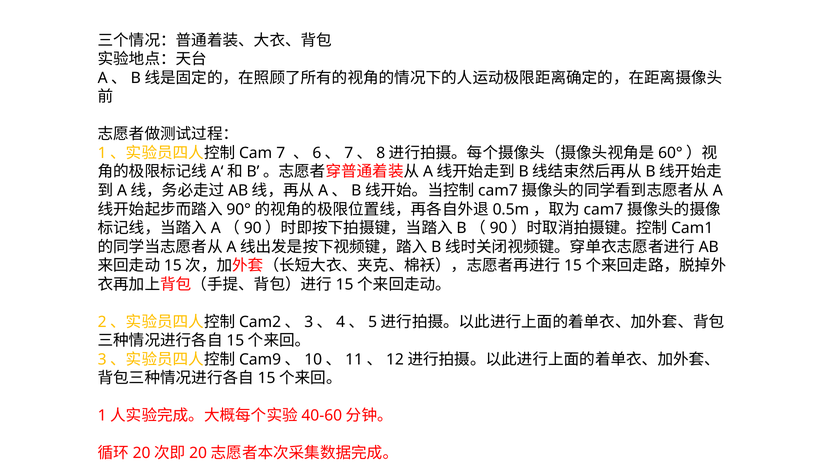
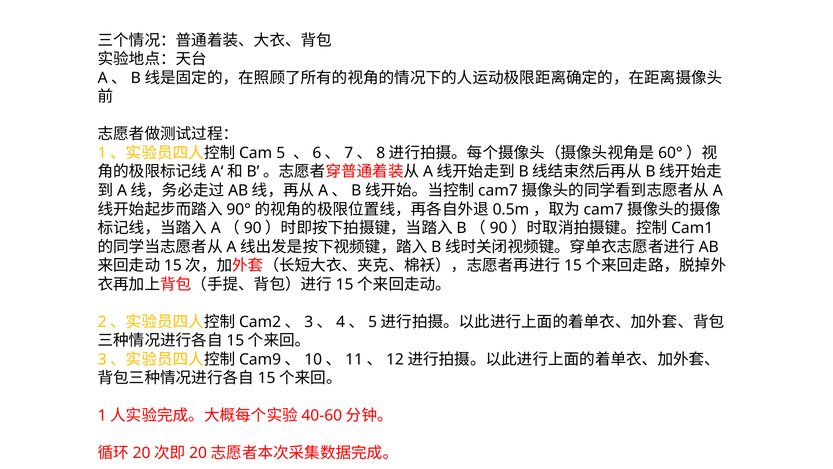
7: 7 -> 5 (281, 153)
